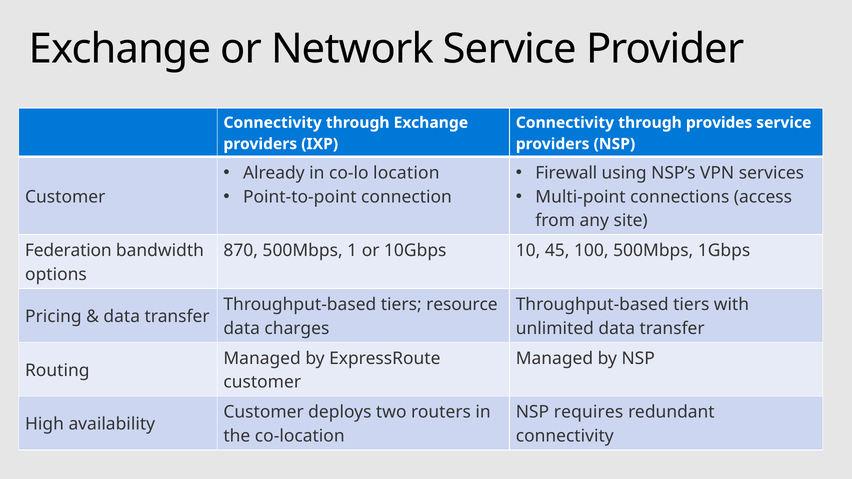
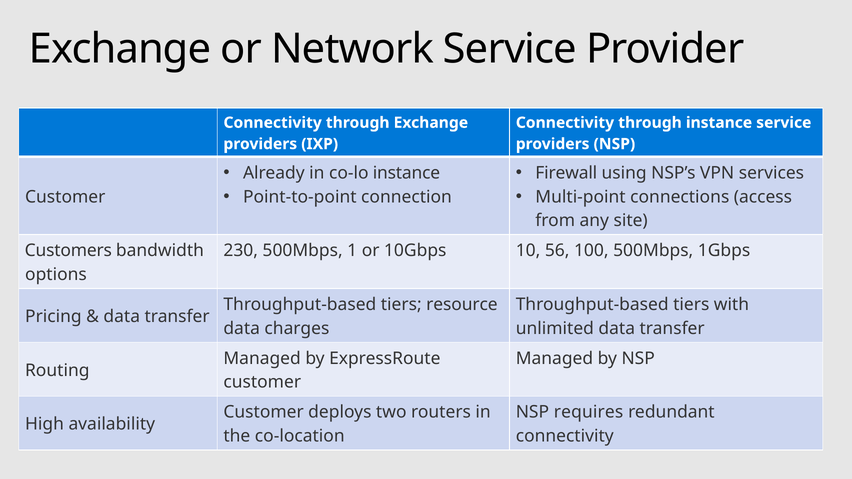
through provides: provides -> instance (719, 123)
co-lo location: location -> instance (406, 173)
Federation: Federation -> Customers (68, 251)
870: 870 -> 230 (241, 251)
45: 45 -> 56 (557, 251)
